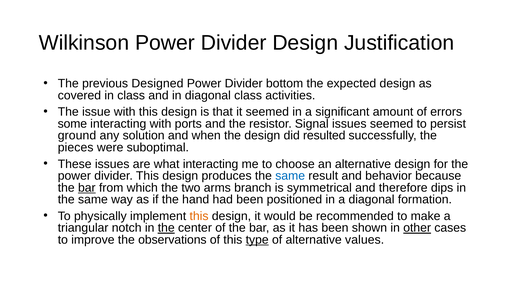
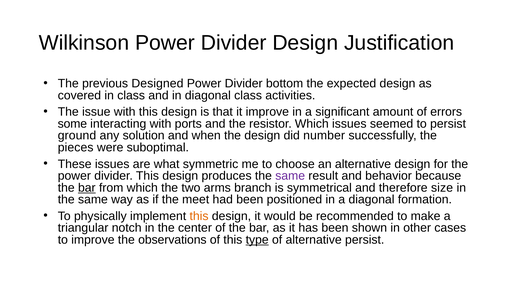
it seemed: seemed -> improve (267, 112)
resistor Signal: Signal -> Which (312, 124)
resulted: resulted -> number (324, 135)
what interacting: interacting -> symmetric (211, 164)
same colour: blue -> purple (290, 176)
dips: dips -> size (442, 187)
hand: hand -> meet (196, 199)
the underline: present -> none (166, 228)
other underline: present -> none (417, 228)
alternative values: values -> persist (365, 240)
